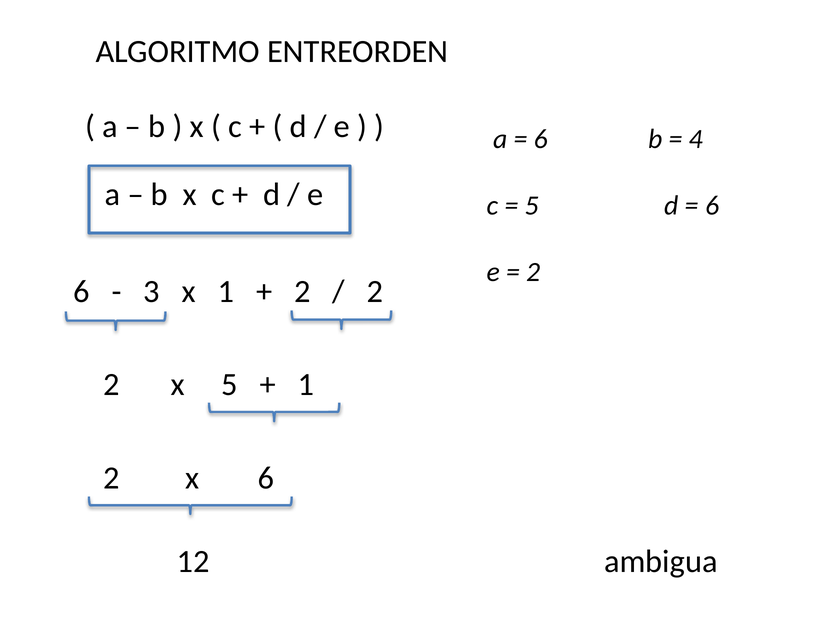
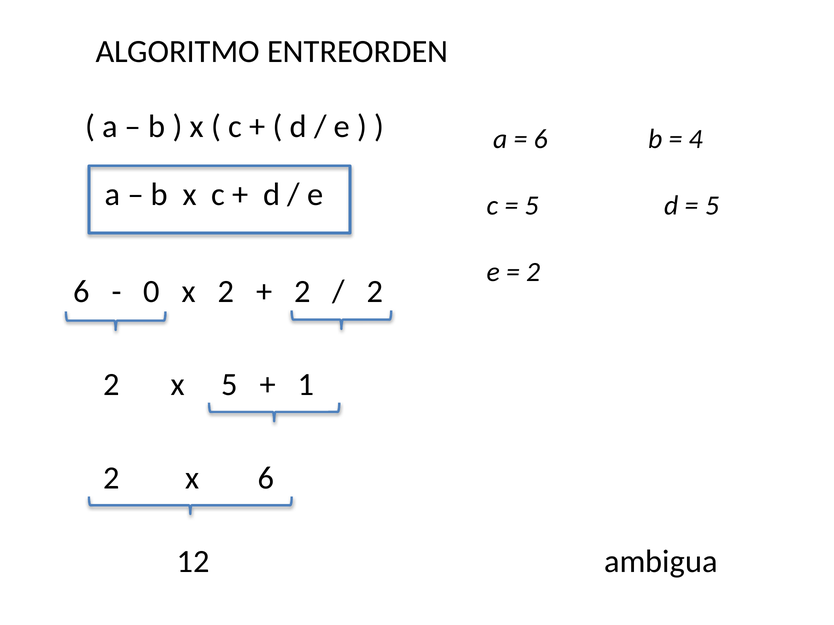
6: 6 -> 5 (712, 206)
3: 3 -> 0 (152, 292)
x 1: 1 -> 2 (226, 292)
